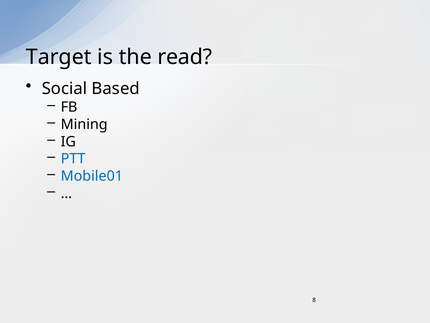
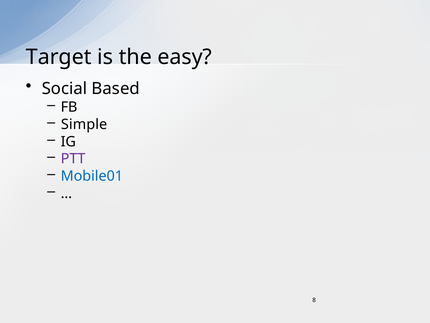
read: read -> easy (185, 57)
Mining: Mining -> Simple (84, 124)
PTT colour: blue -> purple (73, 159)
